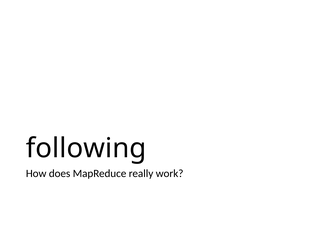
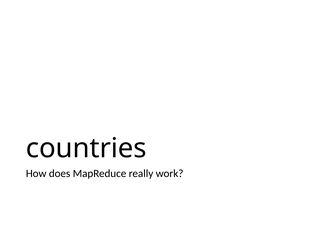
following: following -> countries (86, 148)
